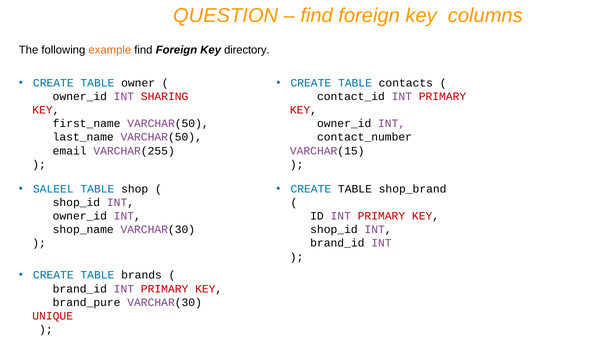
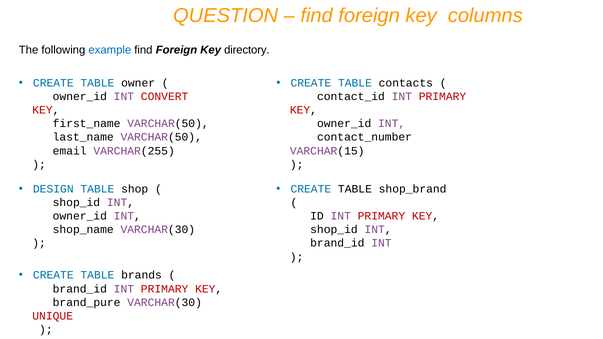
example colour: orange -> blue (110, 50)
SHARING: SHARING -> CONVERT (165, 97)
SALEEL: SALEEL -> DESIGN (53, 189)
